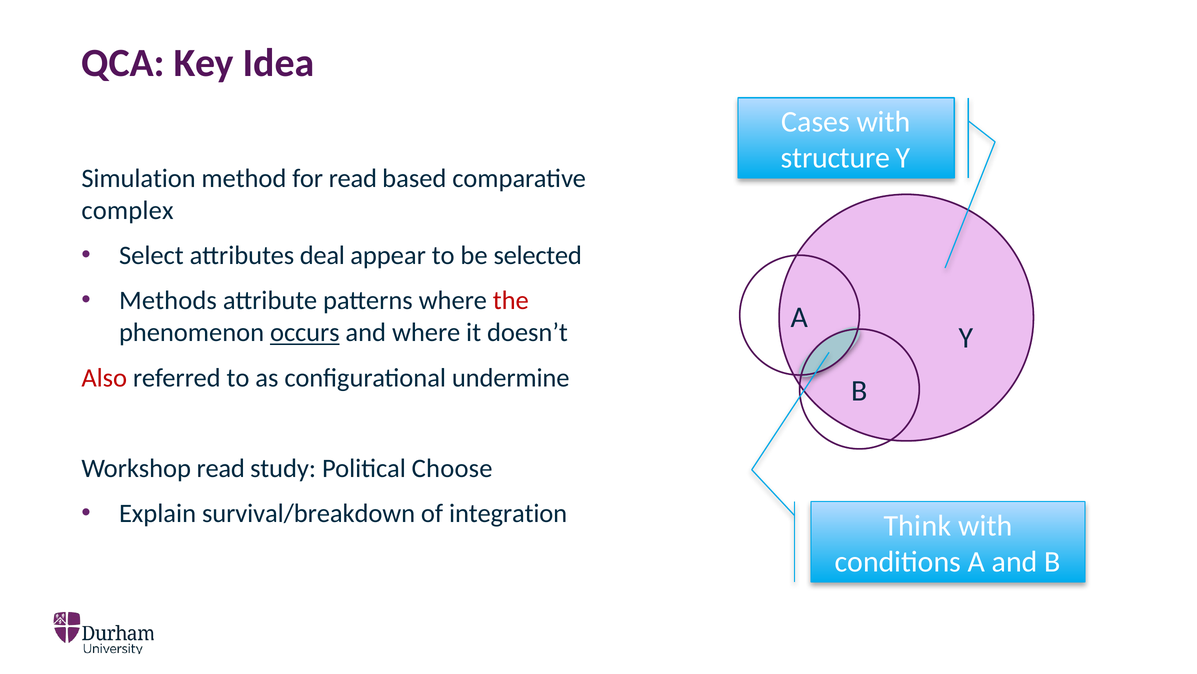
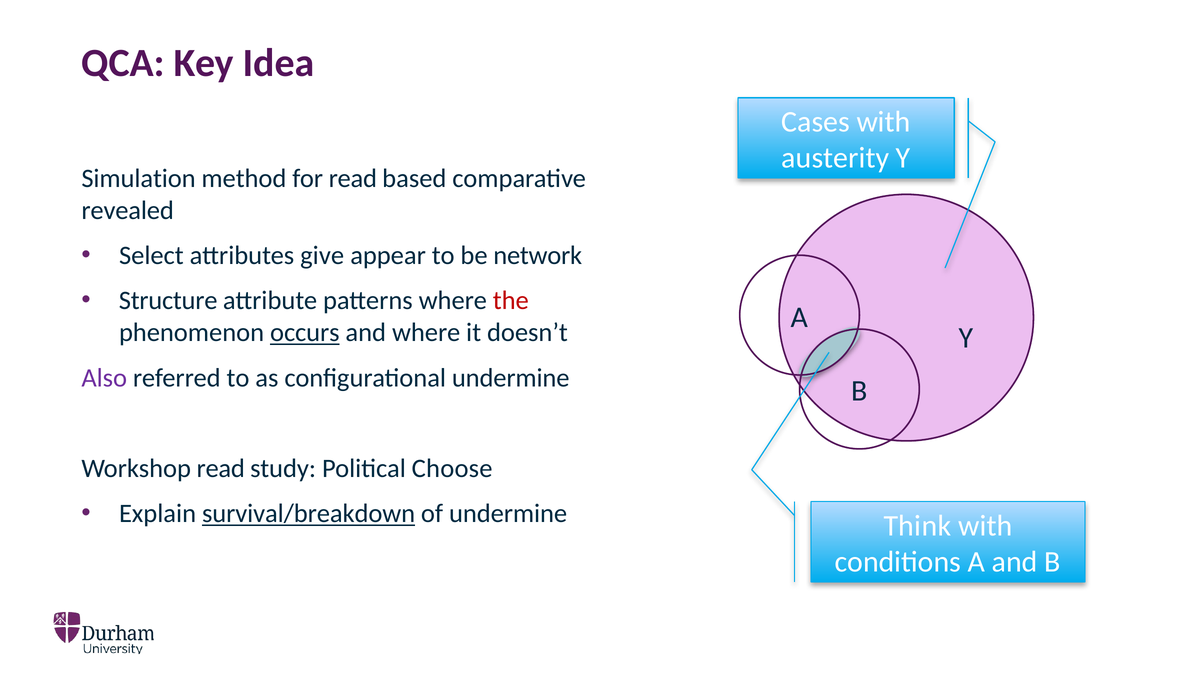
structure: structure -> austerity (835, 158)
complex: complex -> revealed (128, 210)
deal: deal -> give (322, 255)
selected: selected -> network (538, 255)
Methods: Methods -> Structure (168, 300)
Also colour: red -> purple (104, 378)
survival/breakdown underline: none -> present (309, 513)
of integration: integration -> undermine (508, 513)
